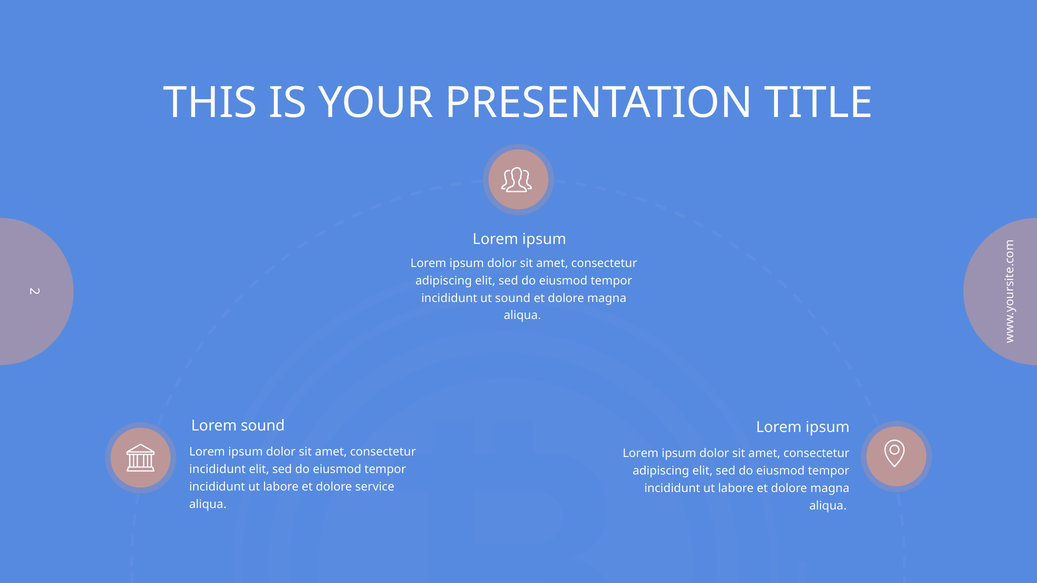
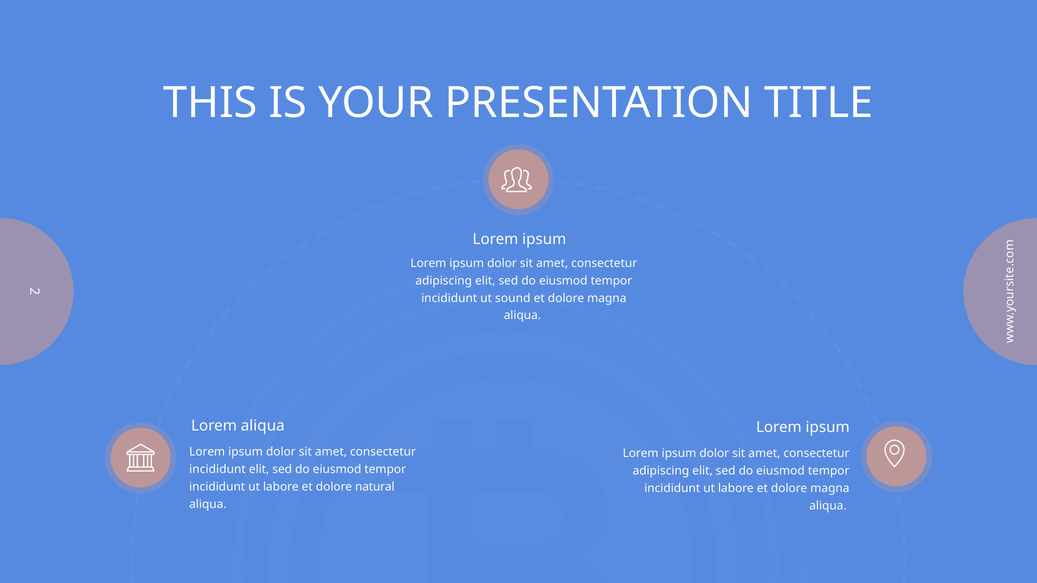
Lorem sound: sound -> aliqua (263, 426)
service: service -> natural (375, 487)
